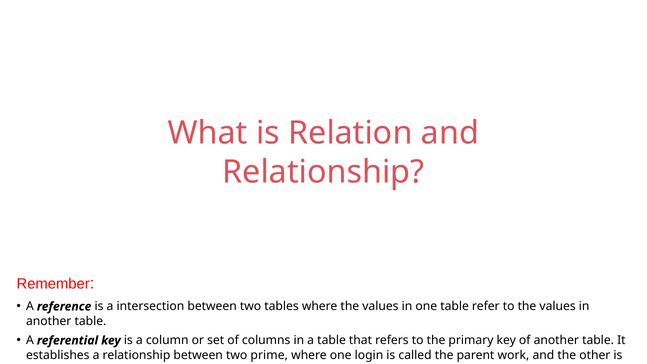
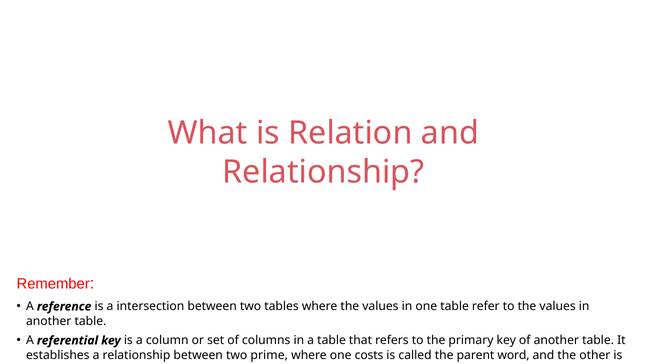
login: login -> costs (369, 355)
work: work -> word (514, 355)
